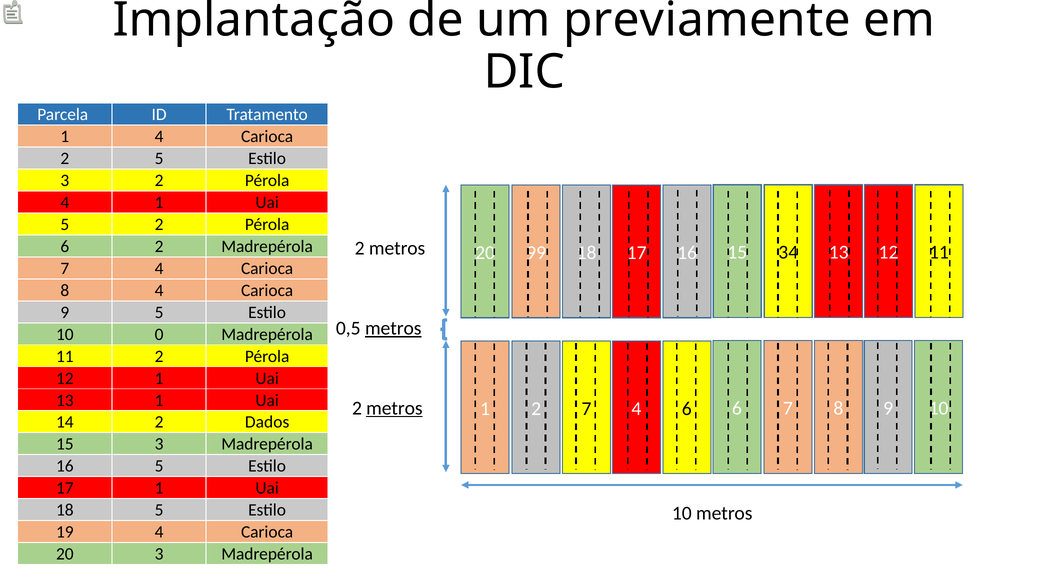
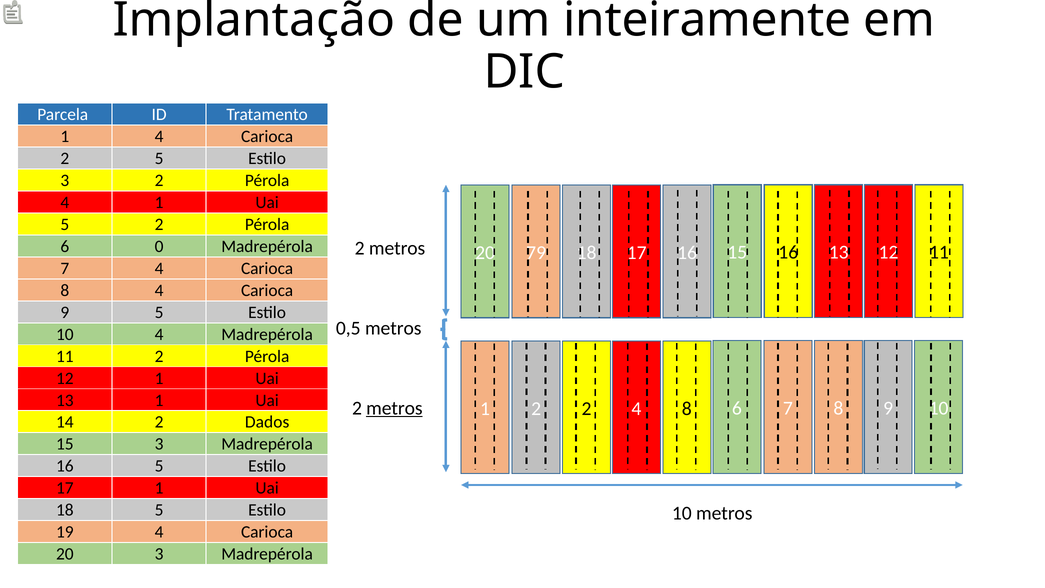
previamente: previamente -> inteiramente (707, 20)
6 2: 2 -> 0 (159, 246)
99: 99 -> 79 (536, 253)
15 34: 34 -> 16 (788, 252)
metros underline: present -> none (393, 328)
10 0: 0 -> 4 (159, 334)
2 7: 7 -> 2 (587, 409)
4 6: 6 -> 8 (687, 409)
